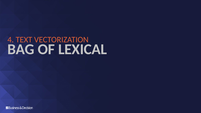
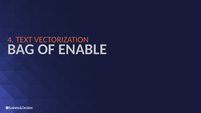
LEXICAL: LEXICAL -> ENABLE (83, 49)
